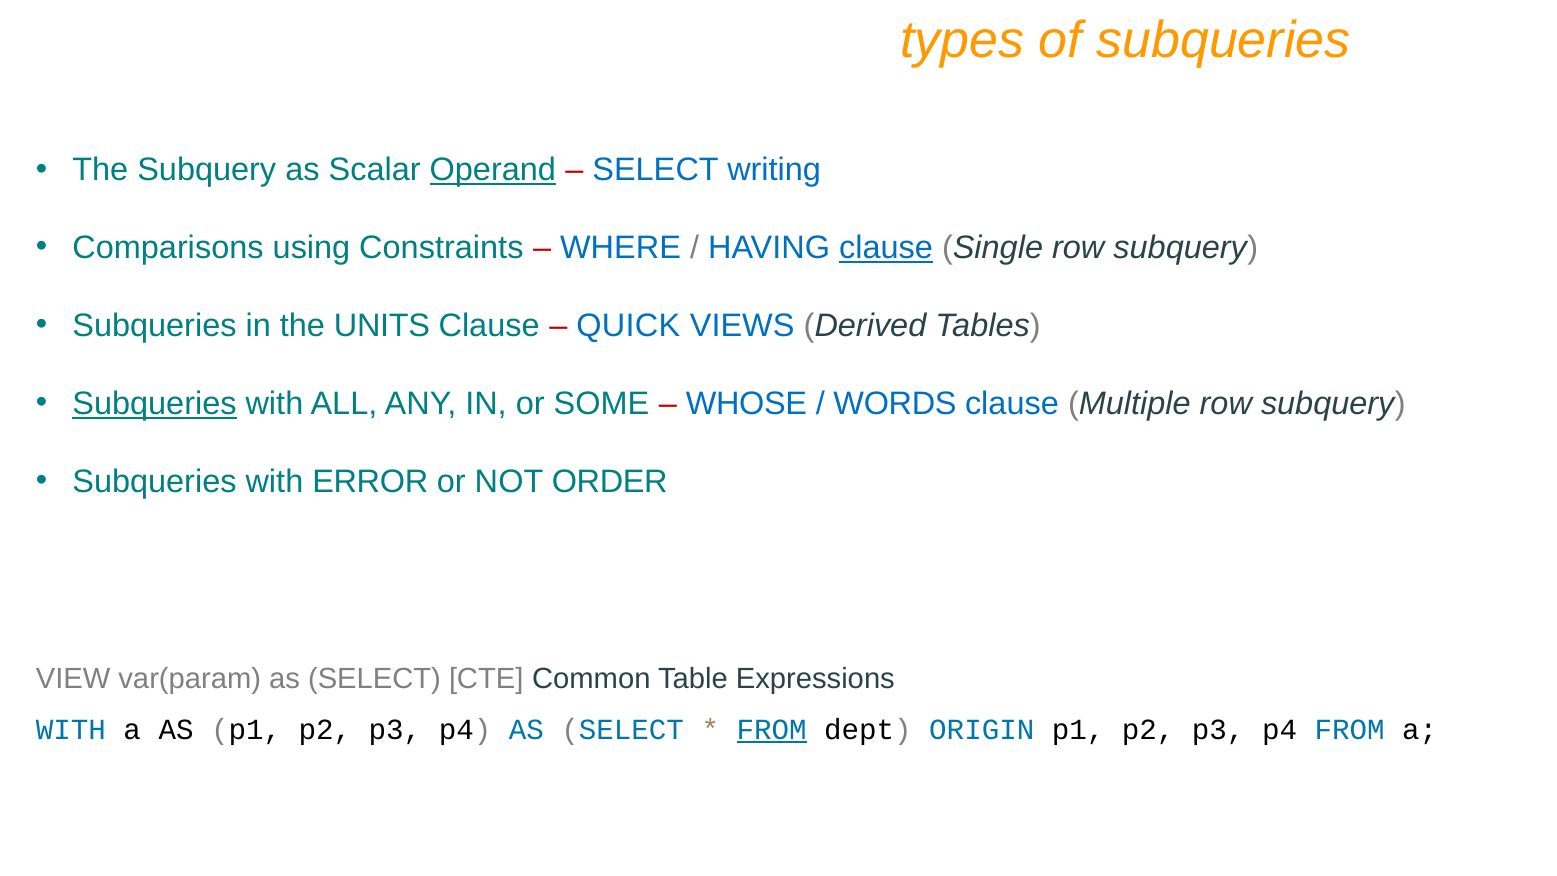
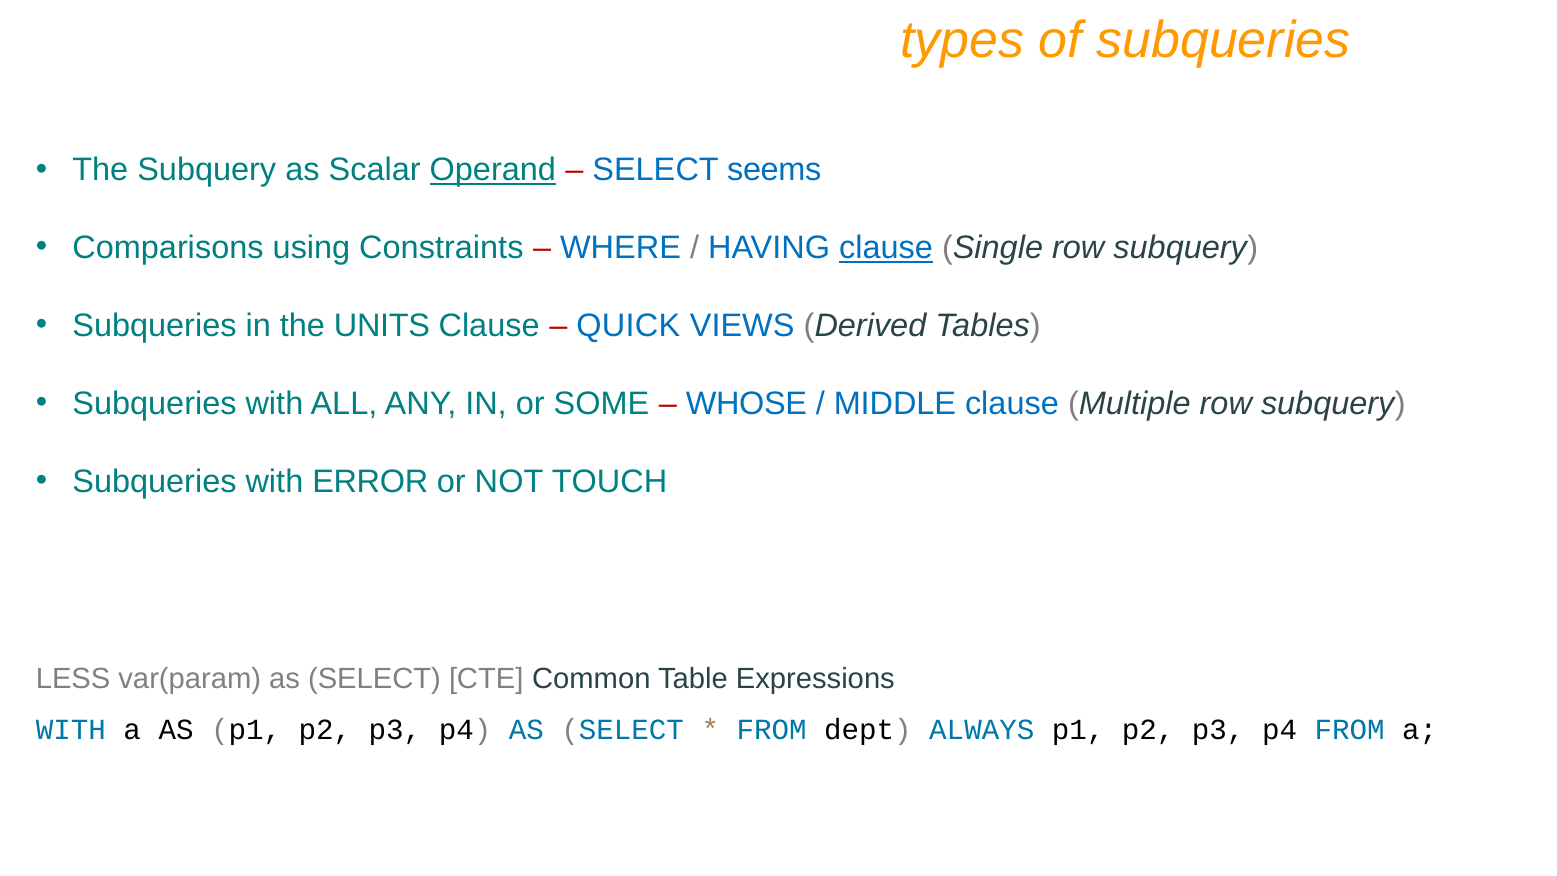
writing: writing -> seems (774, 170)
Subqueries underline: present -> none (154, 404)
WORDS: WORDS -> MIDDLE (895, 404)
ORDER: ORDER -> TOUCH (610, 482)
VIEW: VIEW -> LESS (73, 679)
FROM underline: present -> none (772, 730)
ORIGIN: ORIGIN -> ALWAYS (982, 730)
